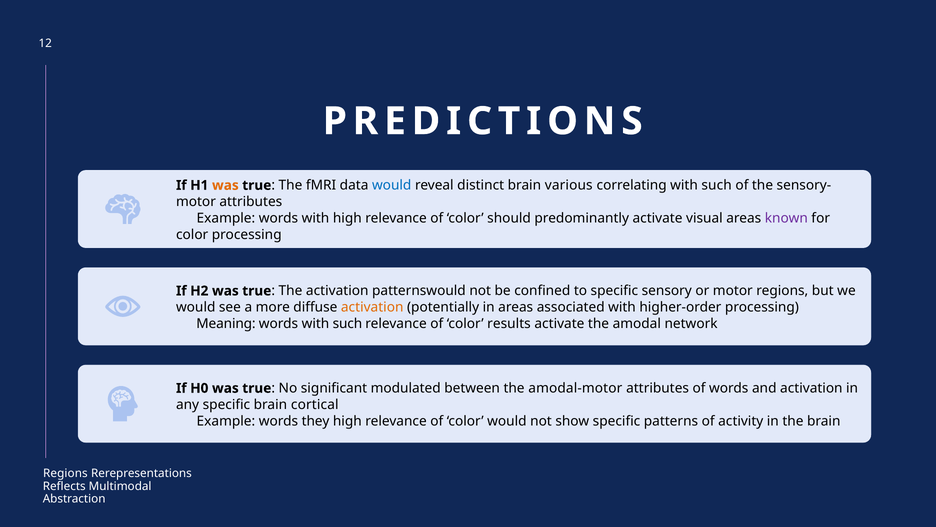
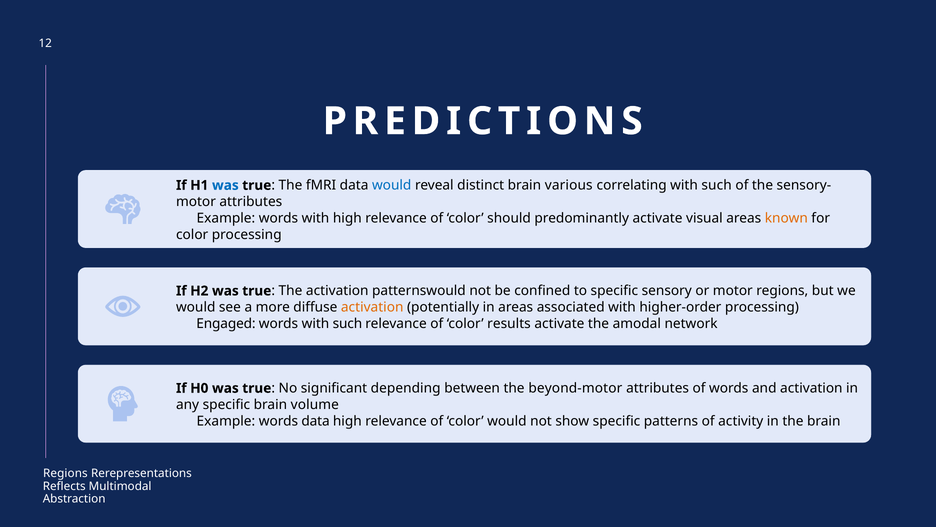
was colour: orange -> blue (225, 185)
known colour: purple -> orange (786, 218)
Meaning: Meaning -> Engaged (226, 323)
modulated: modulated -> depending (406, 388)
amodal-motor: amodal-motor -> beyond-motor (575, 388)
cortical: cortical -> volume (315, 404)
words they: they -> data (316, 421)
